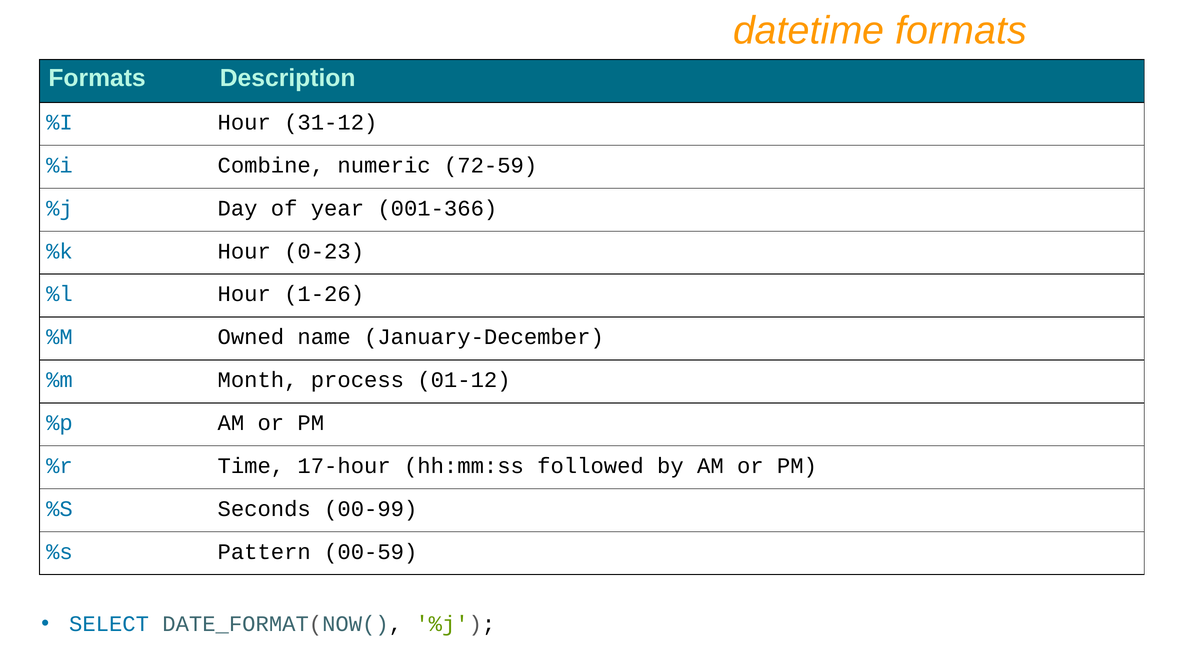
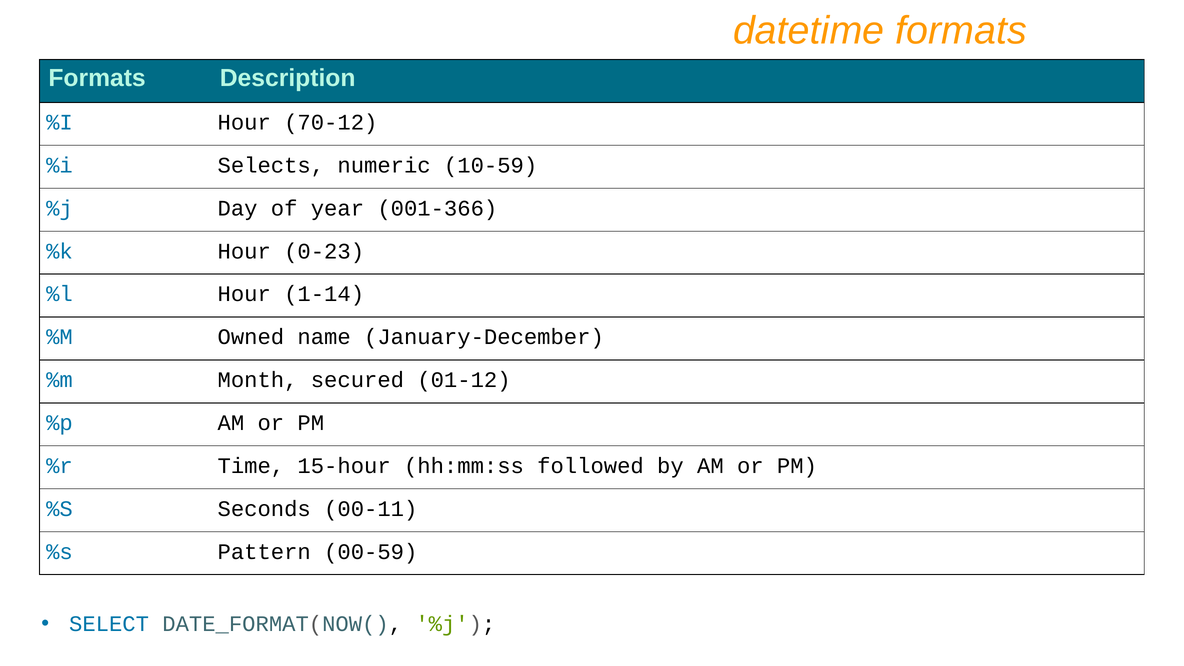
31-12: 31-12 -> 70-12 (331, 122)
Combine: Combine -> Selects (271, 165)
72-59: 72-59 -> 10-59 (491, 165)
1-26: 1-26 -> 1-14 (324, 294)
process: process -> secured (357, 380)
17-hour: 17-hour -> 15-hour (344, 466)
00-99: 00-99 -> 00-11 (371, 509)
